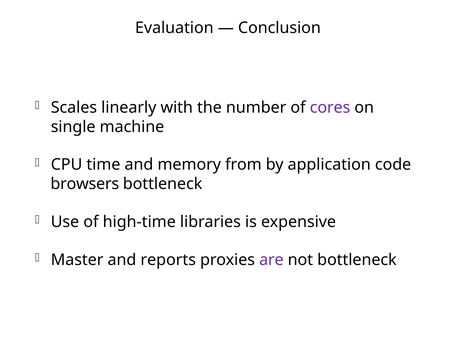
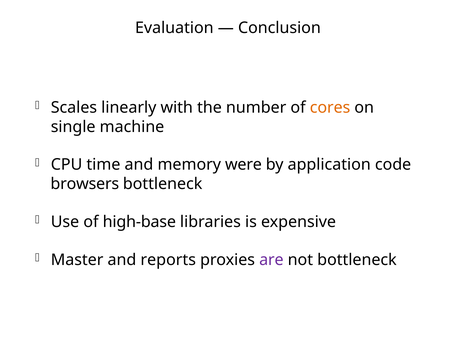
cores colour: purple -> orange (330, 108)
from: from -> were (243, 165)
high-time: high-time -> high-base (139, 222)
